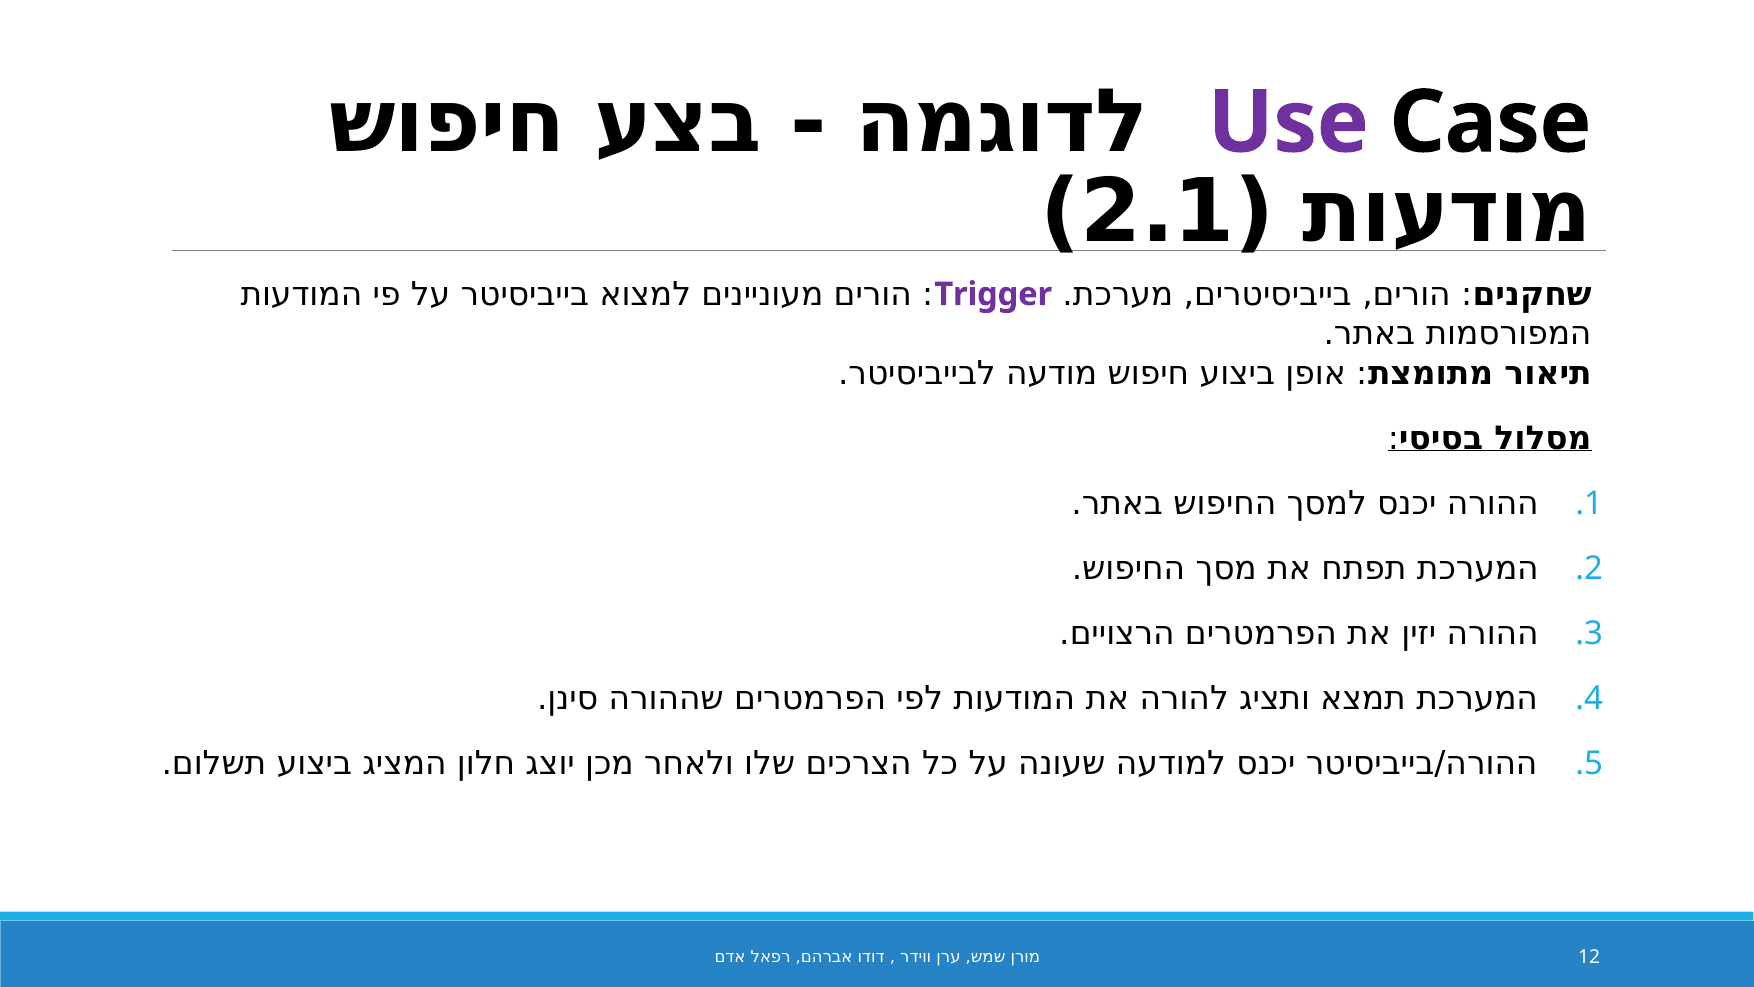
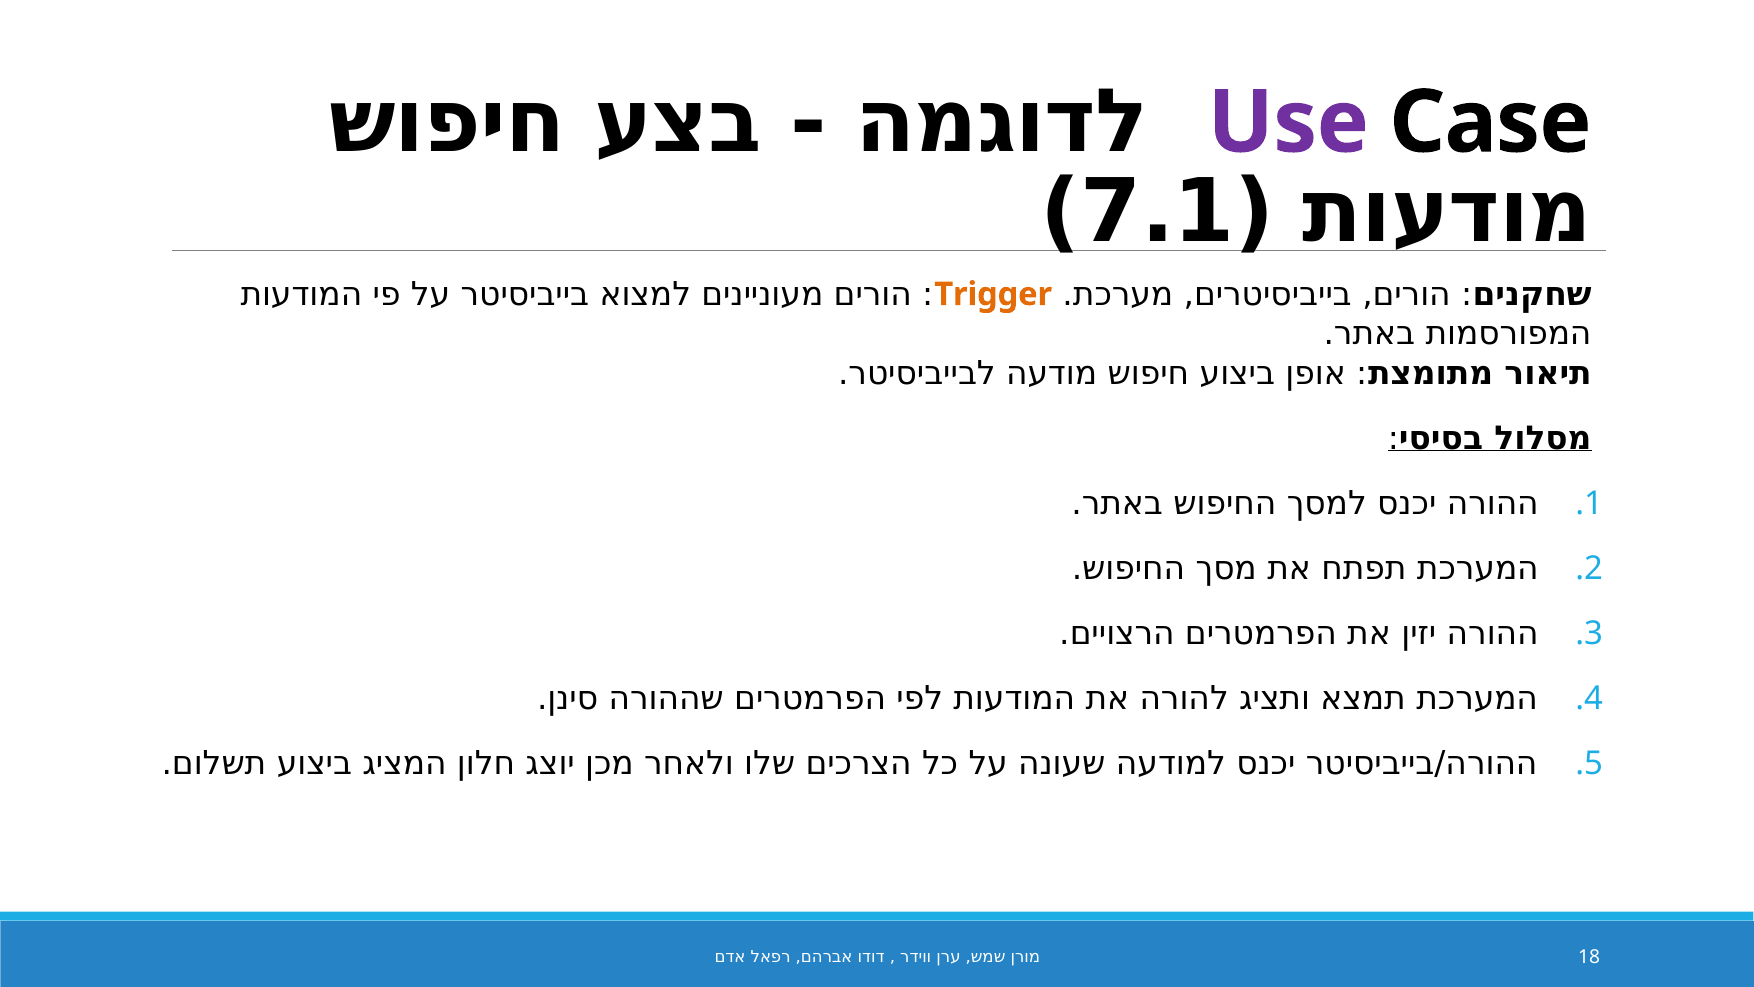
2.1: 2.1 -> 7.1 (1158, 212)
Trigger colour: purple -> orange (993, 294)
12: 12 -> 18 (1589, 957)
